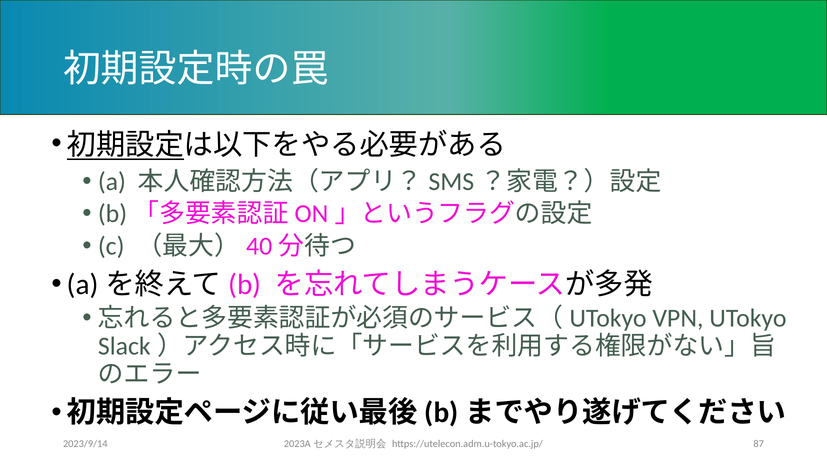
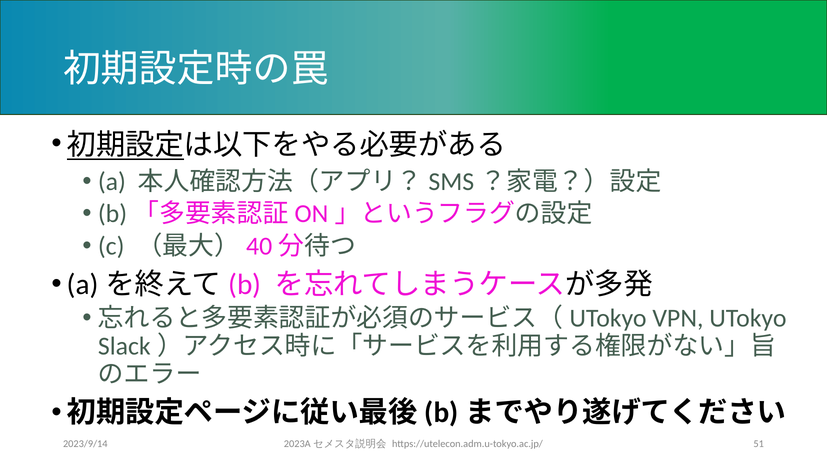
87: 87 -> 51 (759, 444)
